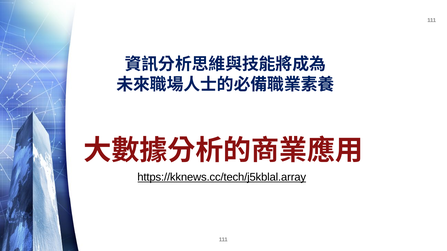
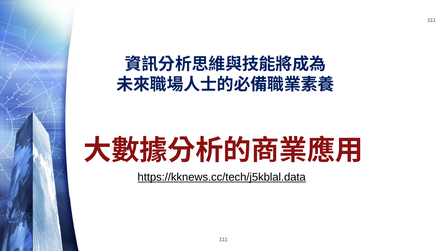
https://kknews.cc/tech/j5kblal.array: https://kknews.cc/tech/j5kblal.array -> https://kknews.cc/tech/j5kblal.data (222, 177)
